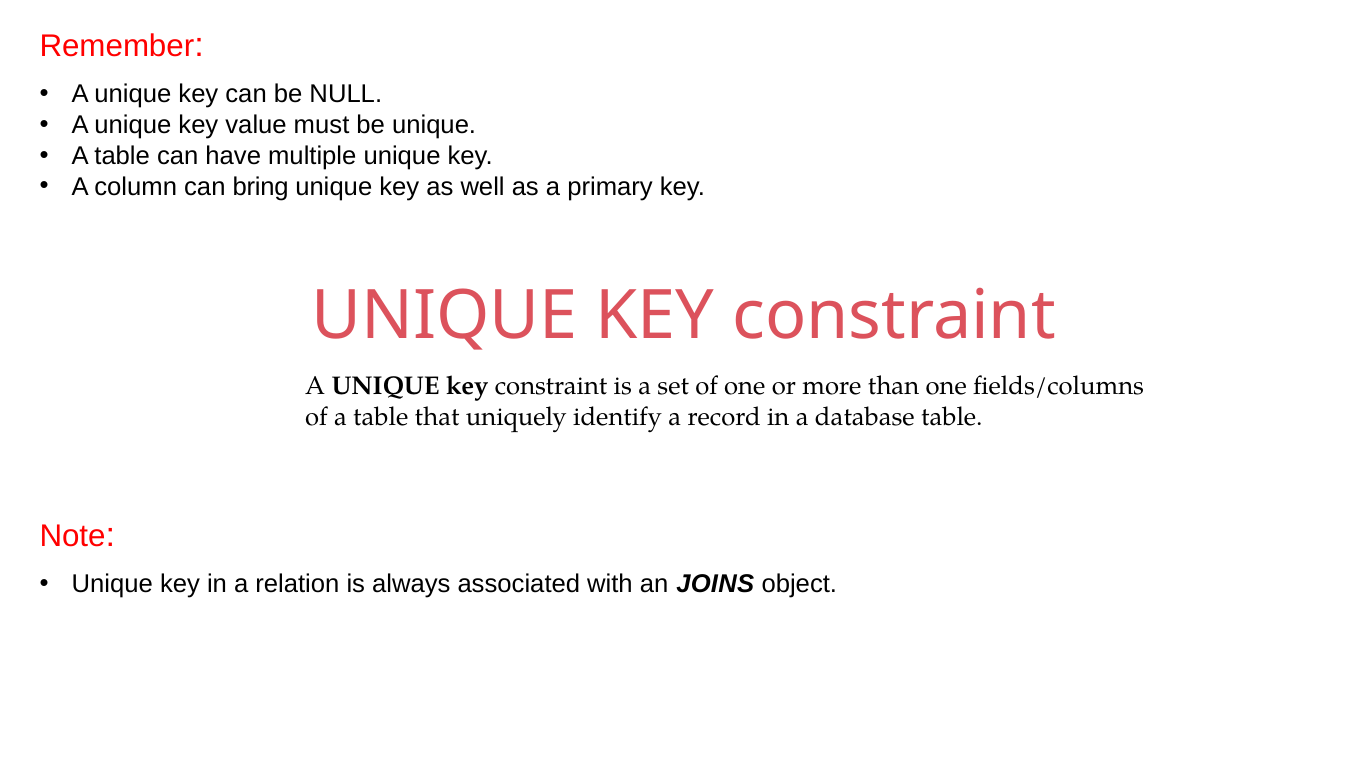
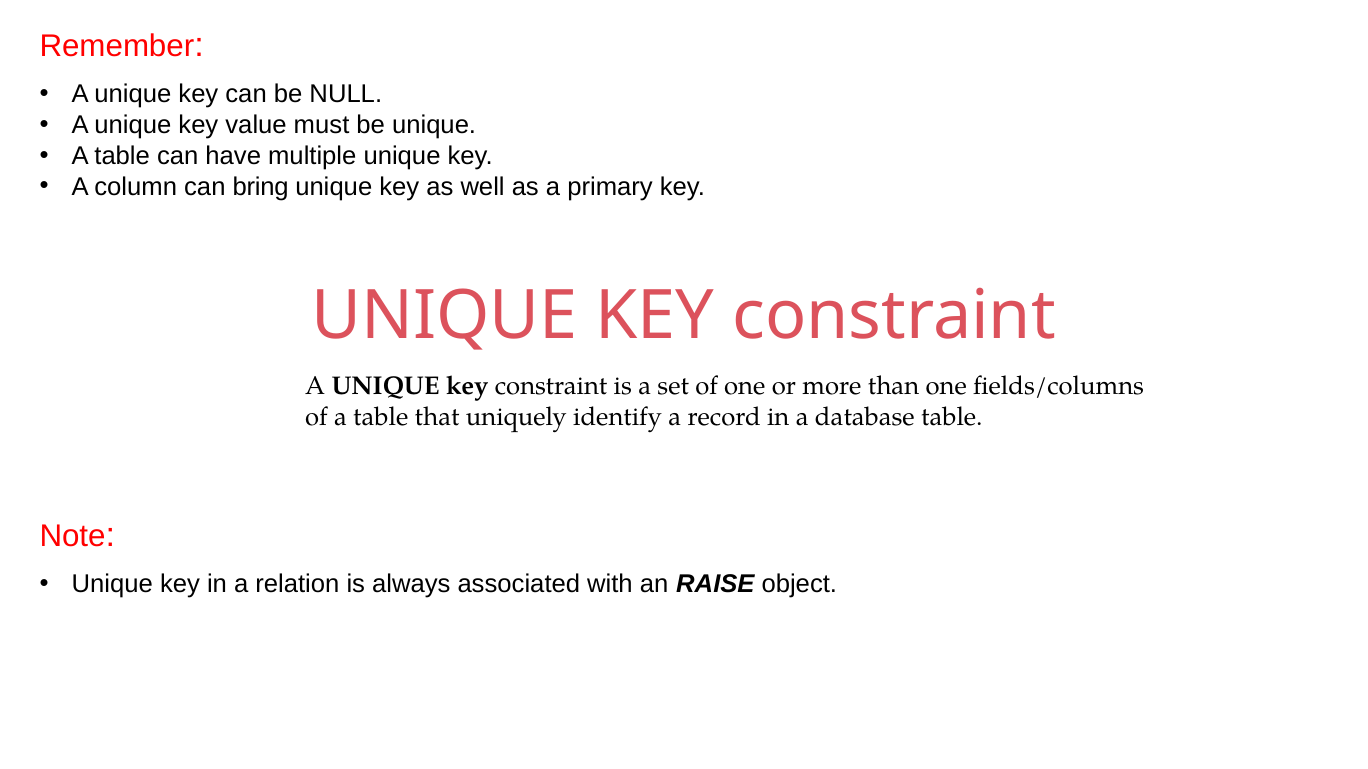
JOINS: JOINS -> RAISE (715, 585)
